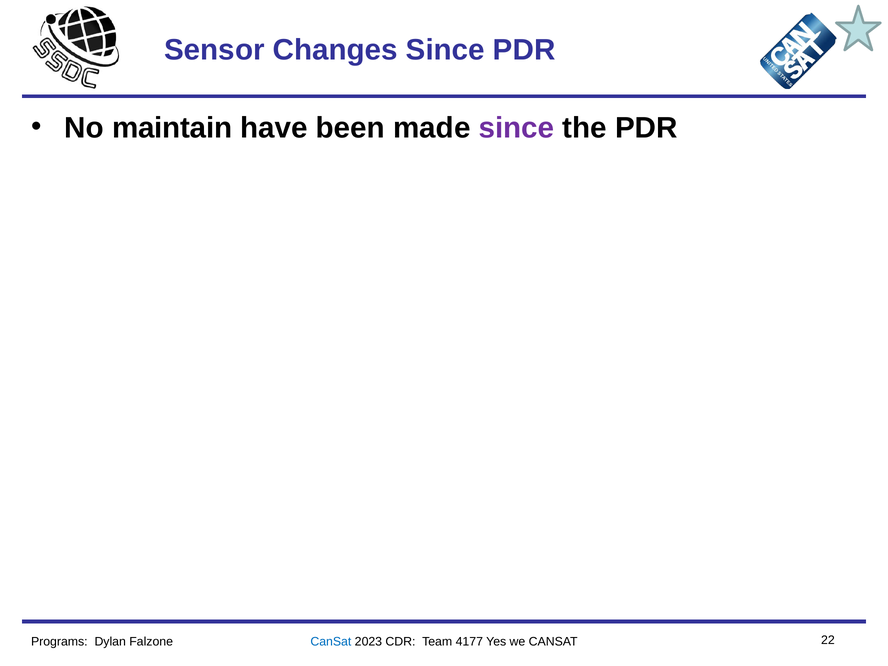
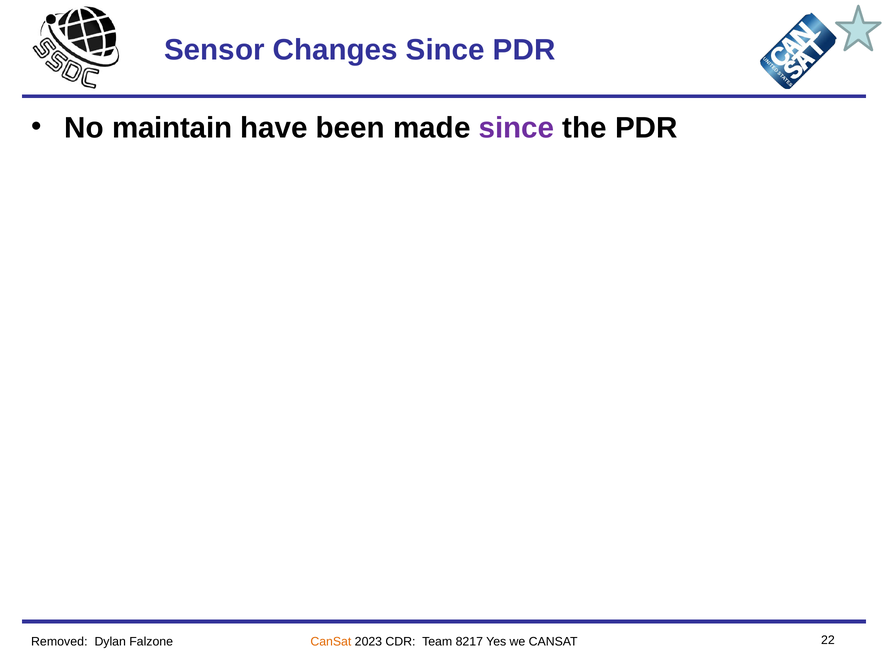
Programs: Programs -> Removed (59, 642)
CanSat colour: blue -> orange (331, 642)
4177: 4177 -> 8217 (469, 642)
